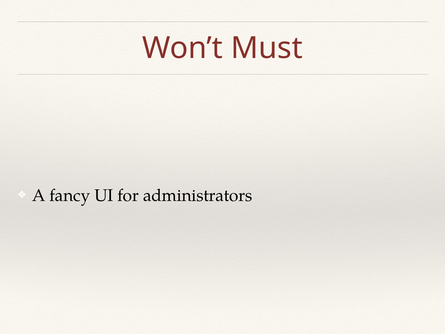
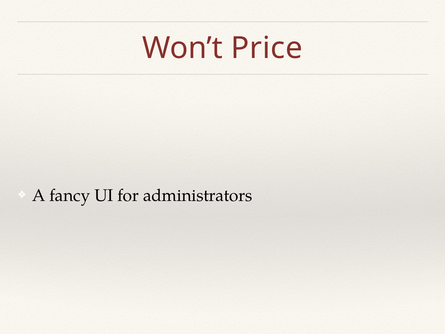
Must: Must -> Price (267, 48)
